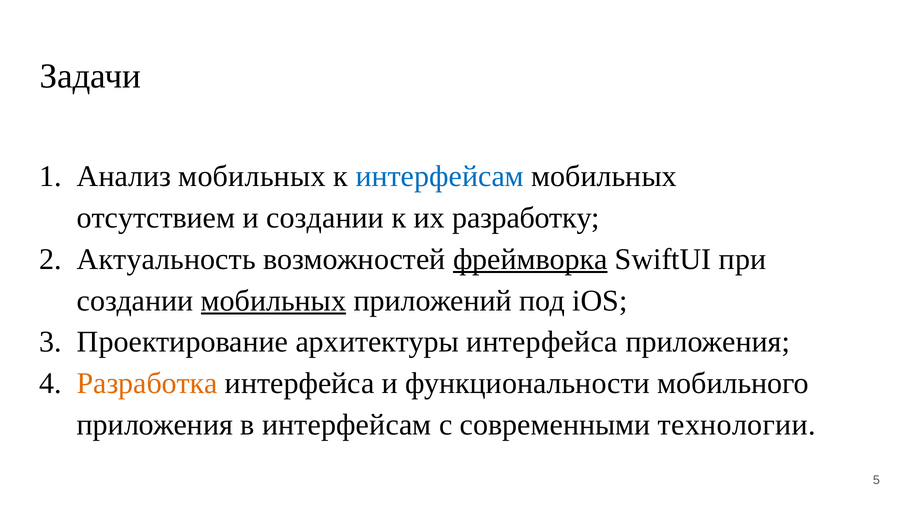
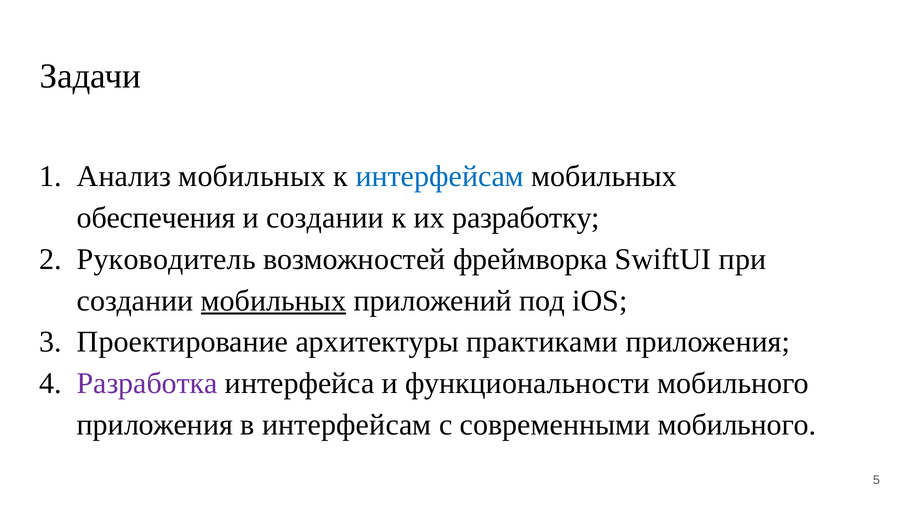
отсутствием: отсутствием -> обеспечения (156, 218)
Актуальность: Актуальность -> Руководитель (166, 259)
фреймворка underline: present -> none (530, 259)
архитектуры интерфейса: интерфейса -> практиками (542, 342)
Разработка colour: orange -> purple (147, 383)
современными технологии: технологии -> мобильного (737, 425)
